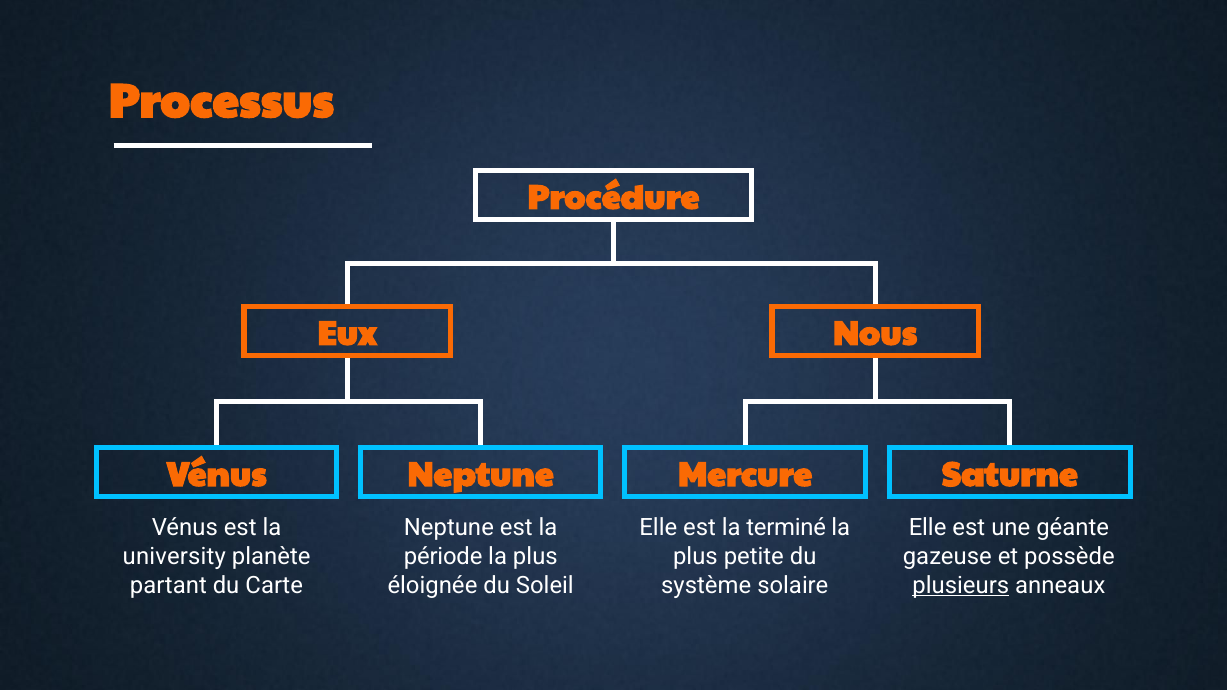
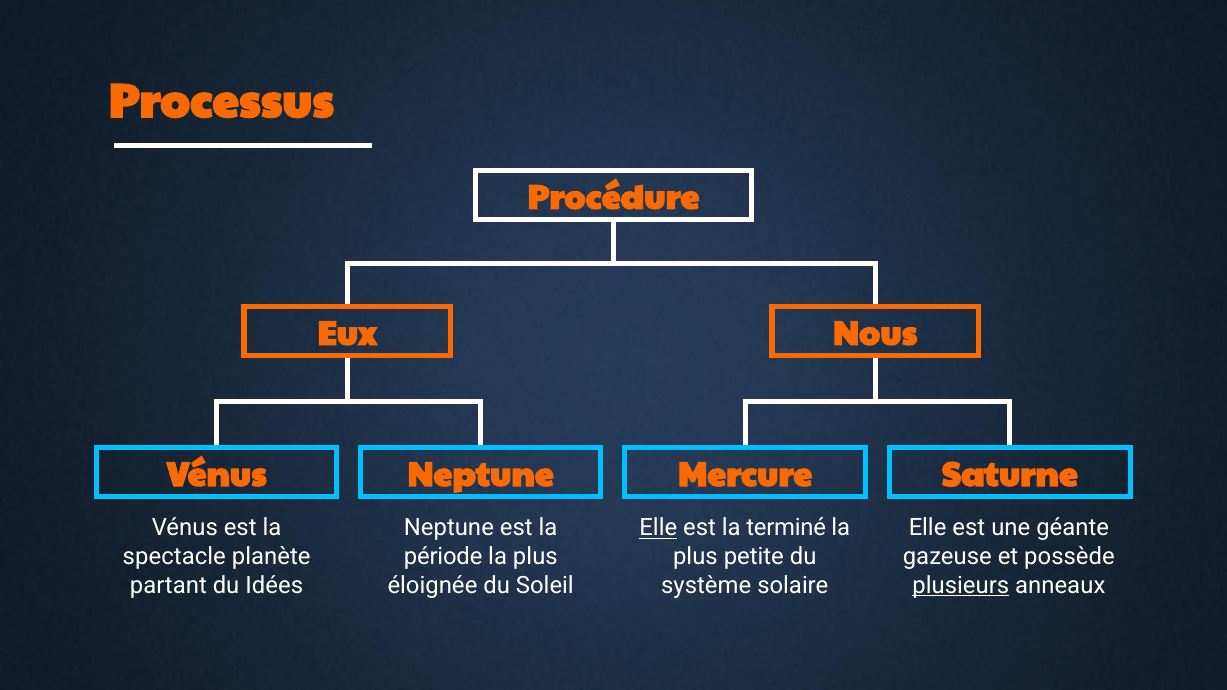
Elle underline: none -> present (658, 528)
university: university -> spectacle (174, 557)
Carte: Carte -> Idées (274, 586)
